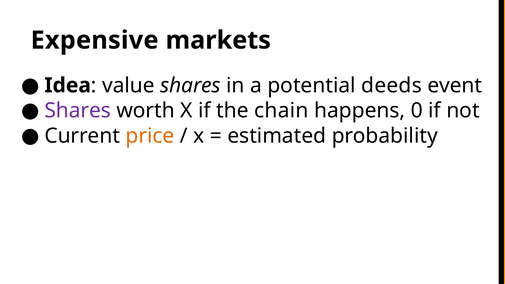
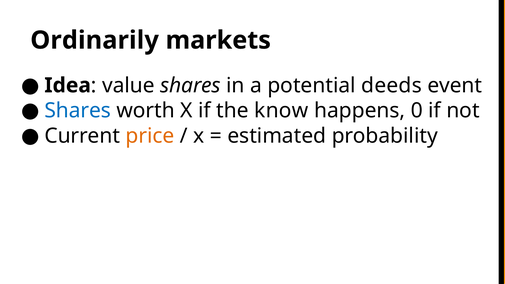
Expensive: Expensive -> Ordinarily (95, 40)
Shares colour: purple -> blue (78, 111)
chain: chain -> know (281, 111)
